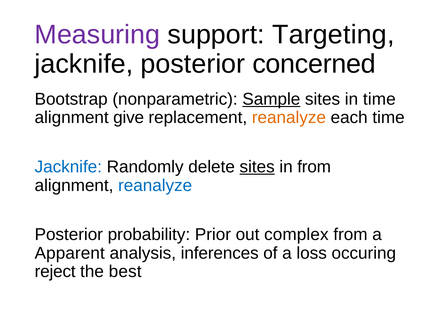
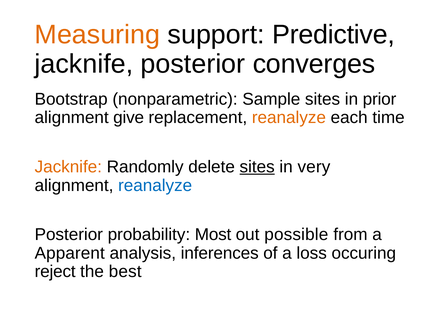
Measuring colour: purple -> orange (97, 35)
Targeting: Targeting -> Predictive (334, 35)
concerned: concerned -> converges (314, 64)
Sample underline: present -> none (271, 99)
in time: time -> prior (380, 99)
Jacknife colour: blue -> orange (68, 167)
in from: from -> very (314, 167)
Prior: Prior -> Most (213, 235)
complex: complex -> possible (296, 235)
